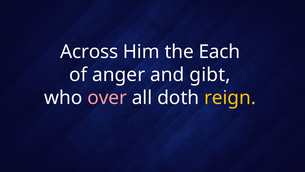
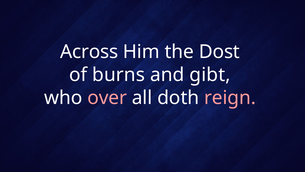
Each: Each -> Dost (219, 52)
anger: anger -> burns (119, 75)
reign colour: yellow -> pink (230, 98)
